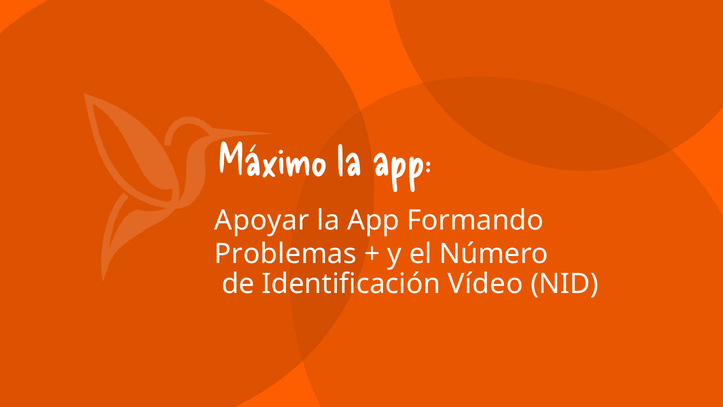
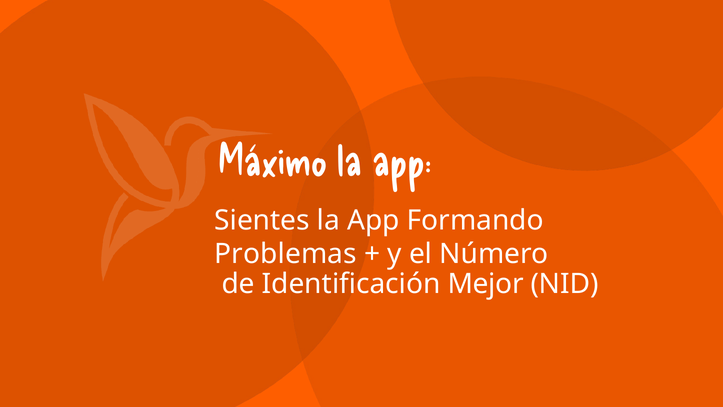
Apoyar: Apoyar -> Sientes (262, 220)
Vídeo: Vídeo -> Mejor (486, 284)
